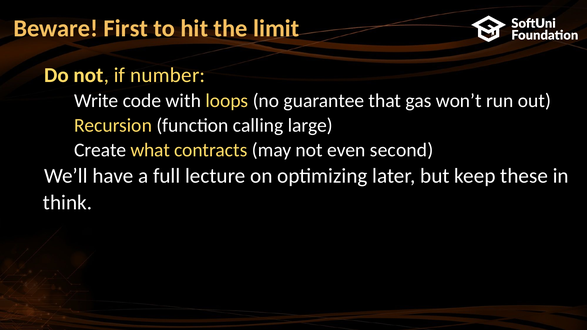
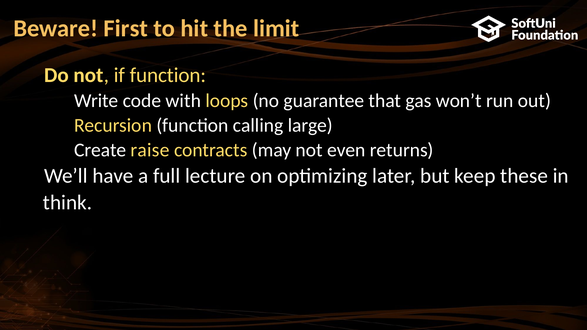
if number: number -> function (168, 75)
what: what -> raise (150, 150)
second: second -> returns (402, 150)
